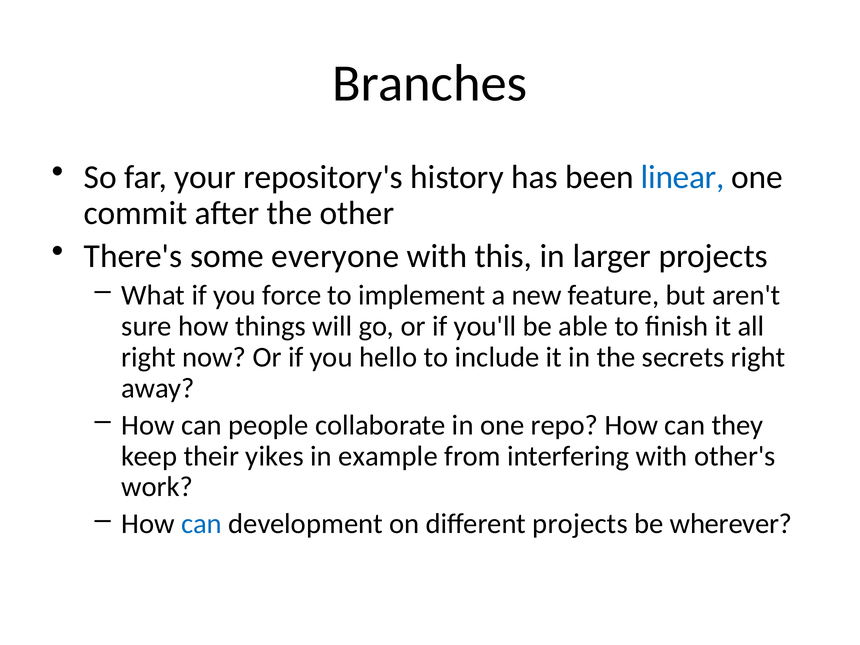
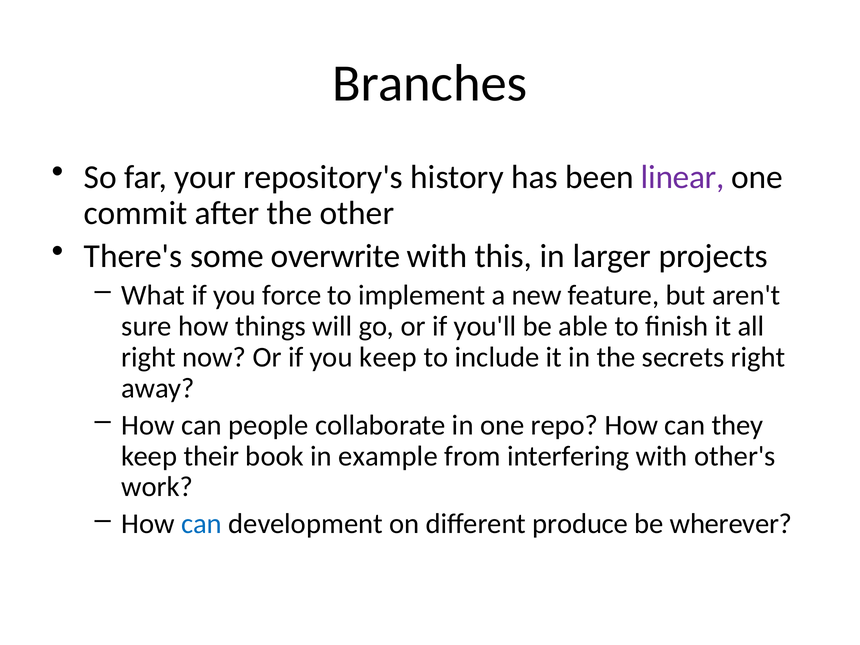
linear colour: blue -> purple (683, 177)
everyone: everyone -> overwrite (336, 256)
you hello: hello -> keep (388, 357)
yikes: yikes -> book (275, 456)
different projects: projects -> produce (580, 524)
